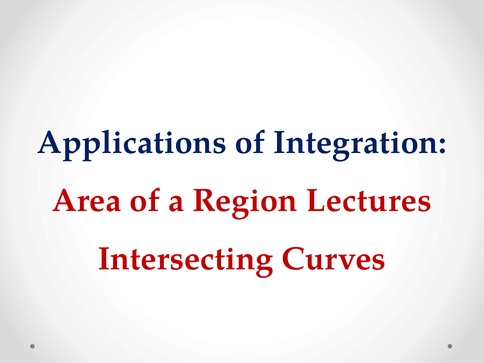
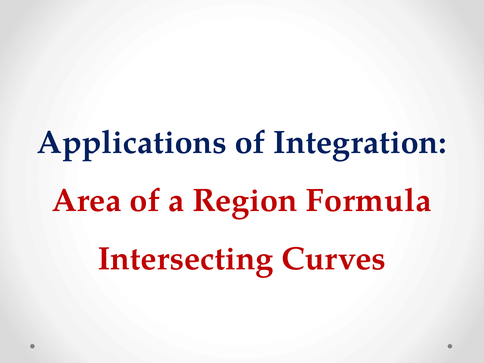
Lectures: Lectures -> Formula (369, 201)
